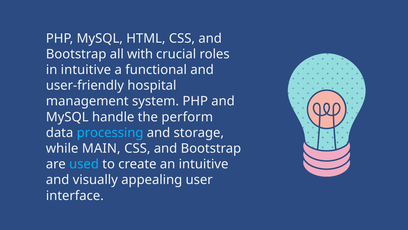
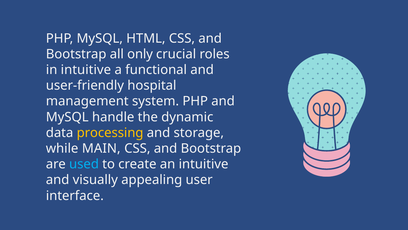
with: with -> only (140, 54)
perform: perform -> dynamic (187, 117)
processing colour: light blue -> yellow (110, 133)
